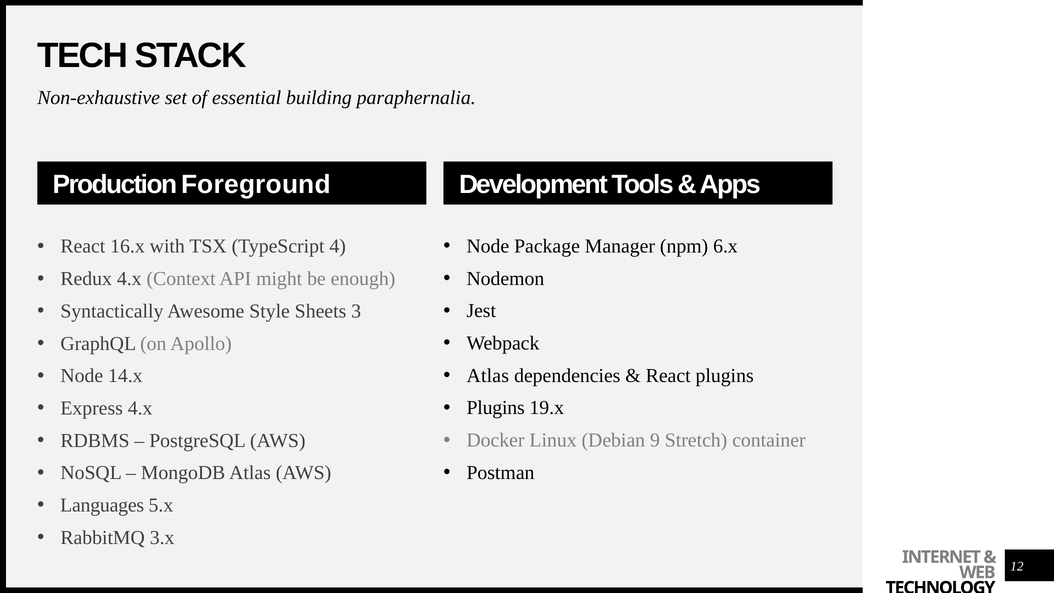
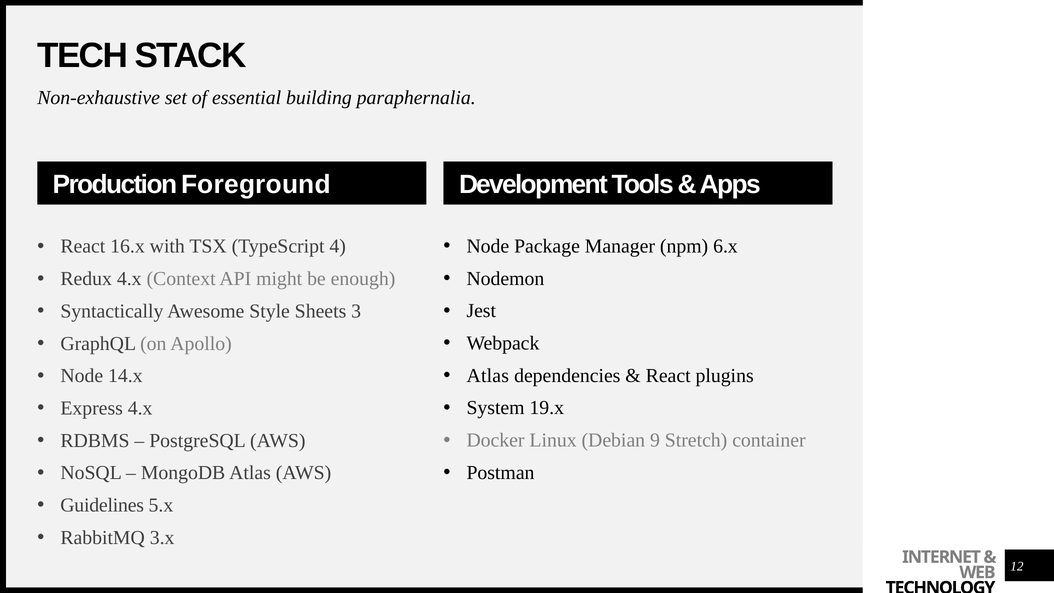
Plugins: Plugins -> System (496, 408)
Languages: Languages -> Guidelines (102, 505)
